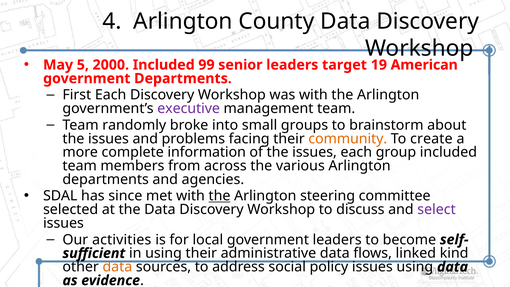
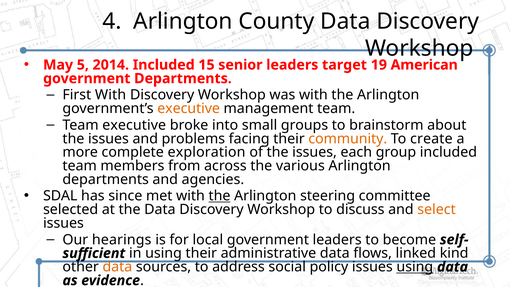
2000: 2000 -> 2014 (111, 65)
99: 99 -> 15 (206, 65)
First Each: Each -> With (111, 95)
executive colour: purple -> orange (189, 109)
Team randomly: randomly -> executive (134, 125)
information: information -> exploration (207, 152)
select colour: purple -> orange (437, 210)
activities: activities -> hearings (122, 240)
using underline: none -> present (415, 267)
